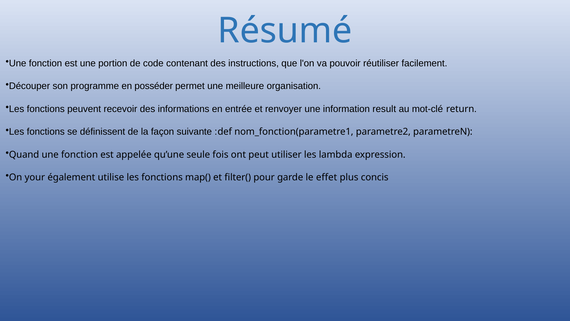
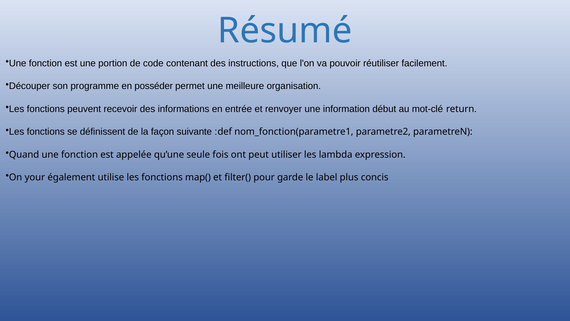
result: result -> début (384, 109)
effet: effet -> label (327, 177)
